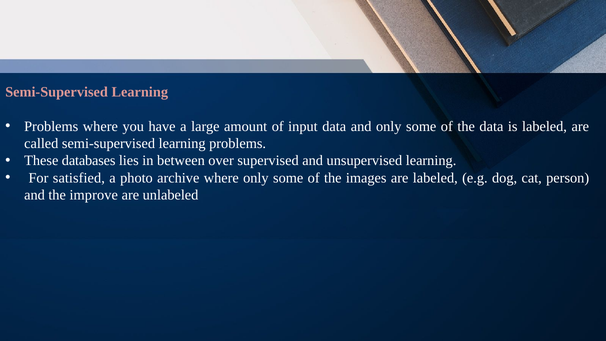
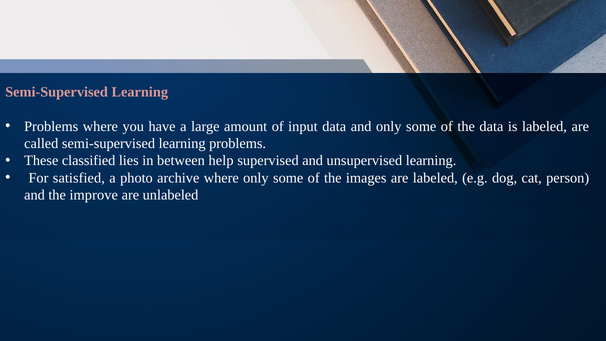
databases: databases -> classified (89, 161)
over: over -> help (221, 161)
